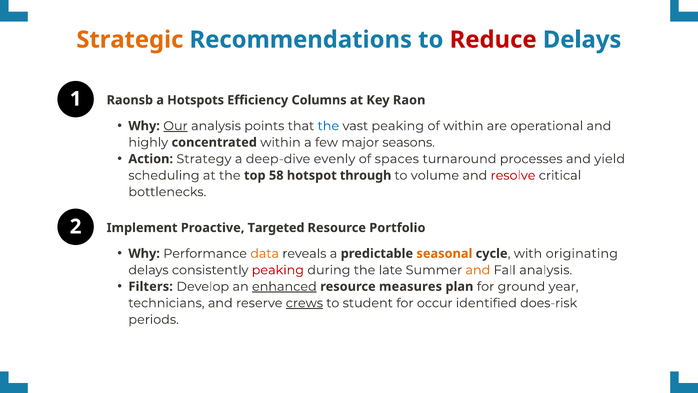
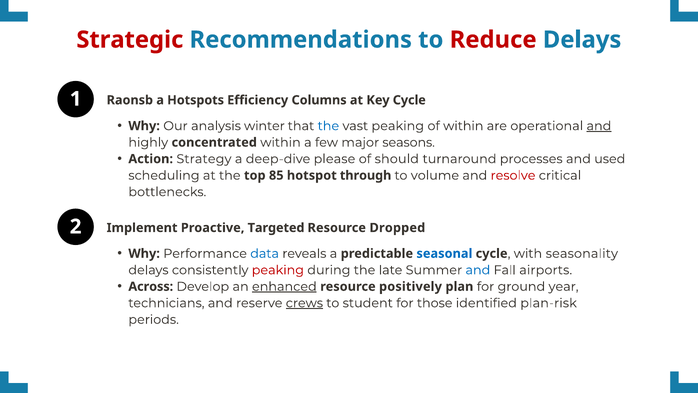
Strategic colour: orange -> red (130, 40)
Key Raon: Raon -> Cycle (409, 100)
Our underline: present -> none (175, 126)
points: points -> winter (264, 126)
and underline: none -> present (599, 126)
evenly: evenly -> please (334, 159)
spaces: spaces -> should (397, 159)
yield: yield -> used (610, 159)
58: 58 -> 85 (276, 175)
Portfolio: Portfolio -> Dropped (397, 228)
data colour: orange -> blue (265, 253)
seasonal colour: orange -> blue (444, 253)
originating: originating -> seasonality (582, 253)
and colour: orange -> blue (478, 270)
Fall analysis: analysis -> airports (546, 270)
Filters: Filters -> Across (151, 286)
measures: measures -> positively (410, 286)
occur: occur -> those (435, 303)
does-risk: does-risk -> plan-risk (549, 303)
